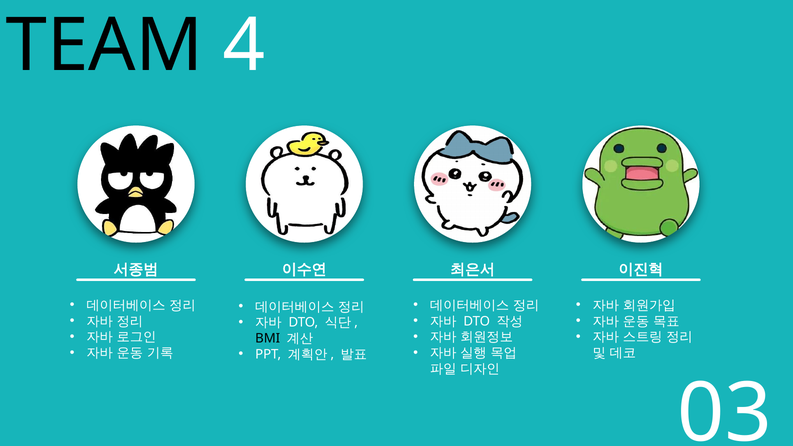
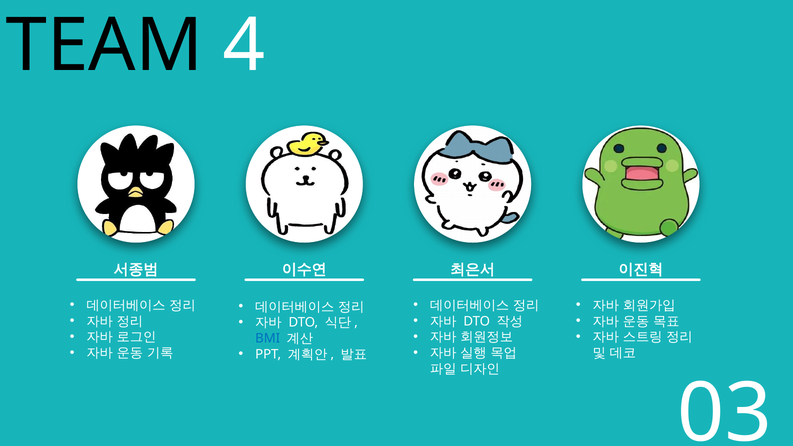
BMI colour: black -> blue (268, 338)
